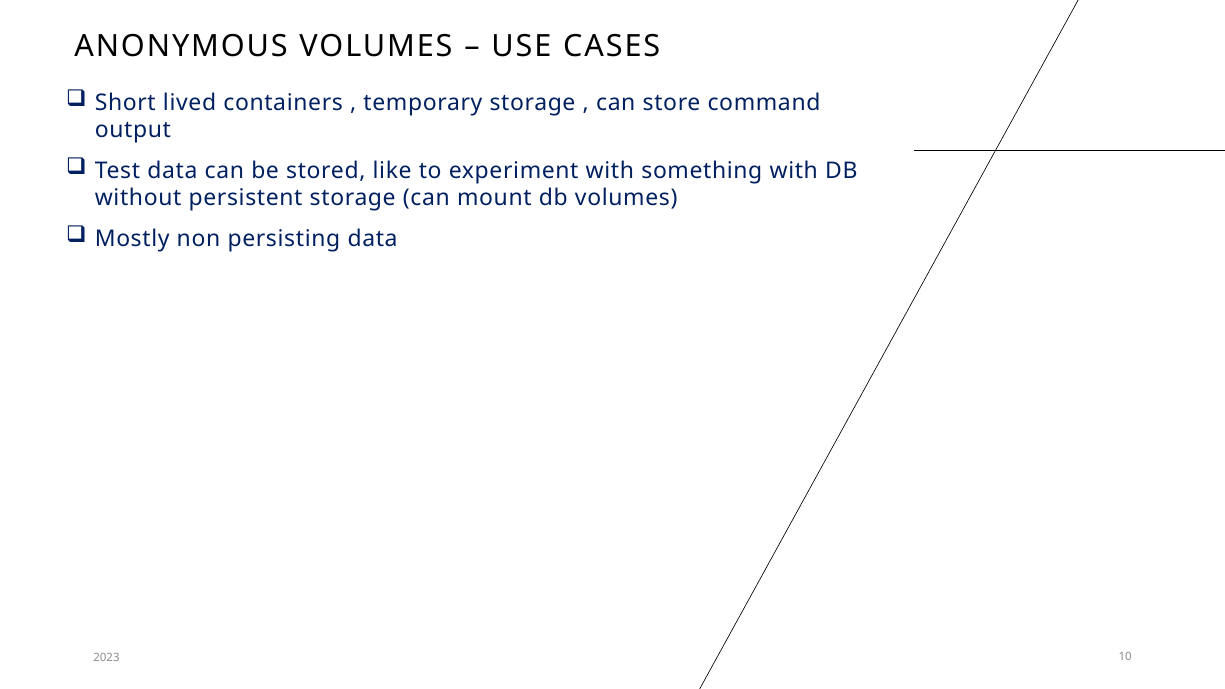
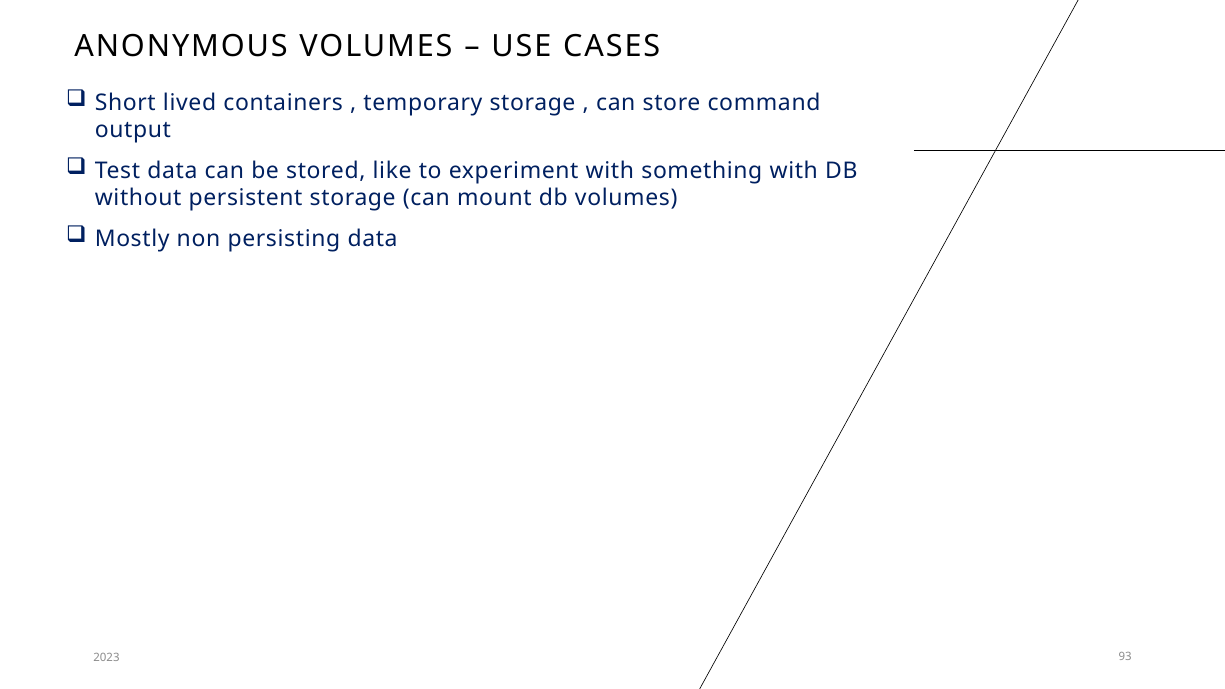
10: 10 -> 93 (1125, 657)
